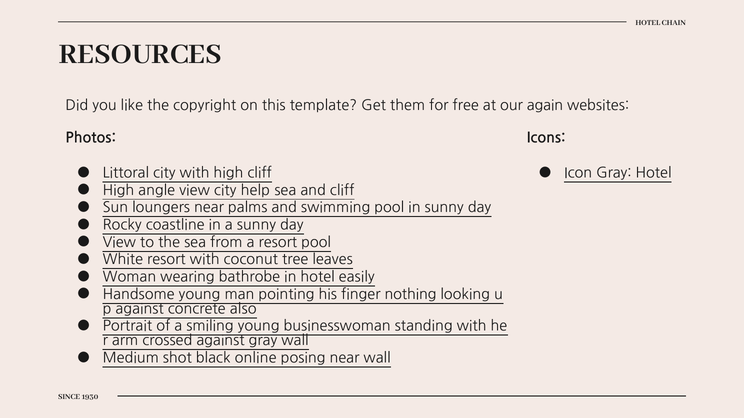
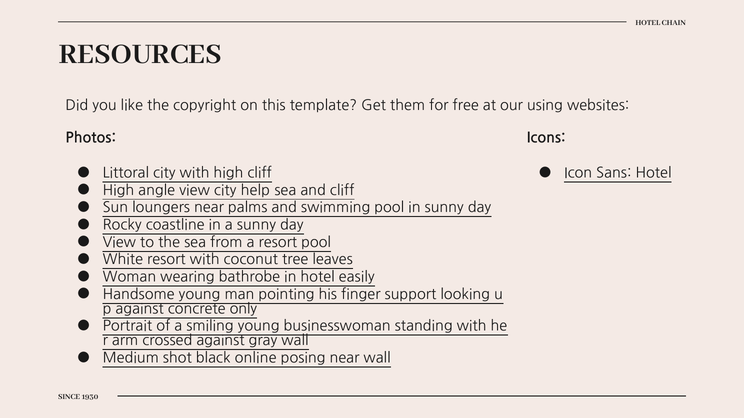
again: again -> using (545, 106)
Icon Gray: Gray -> Sans (614, 173)
nothing: nothing -> support (410, 295)
also: also -> only (243, 309)
